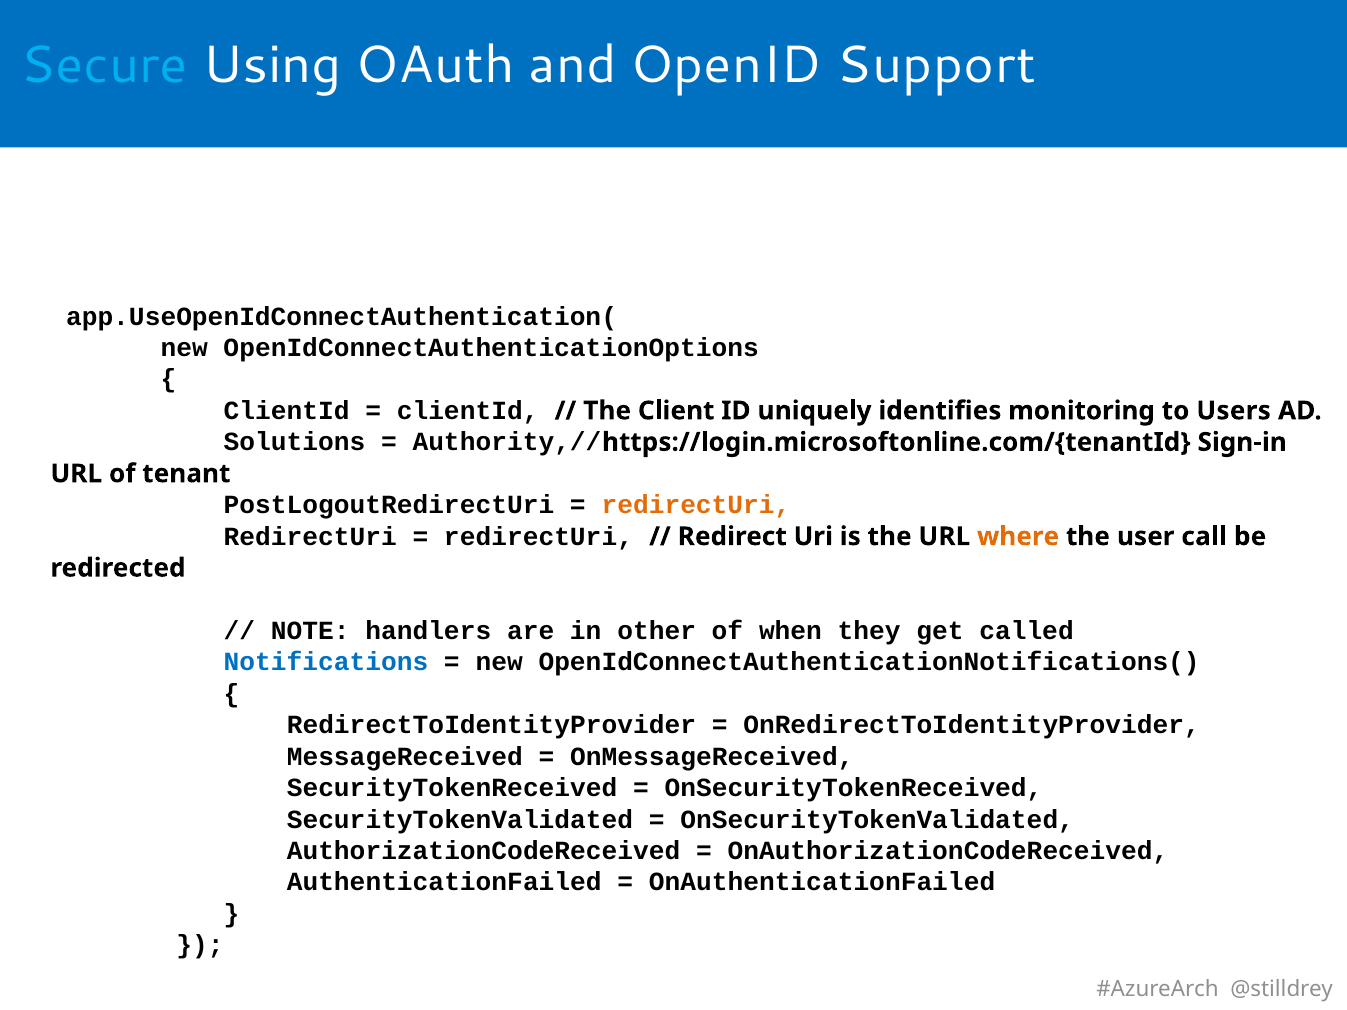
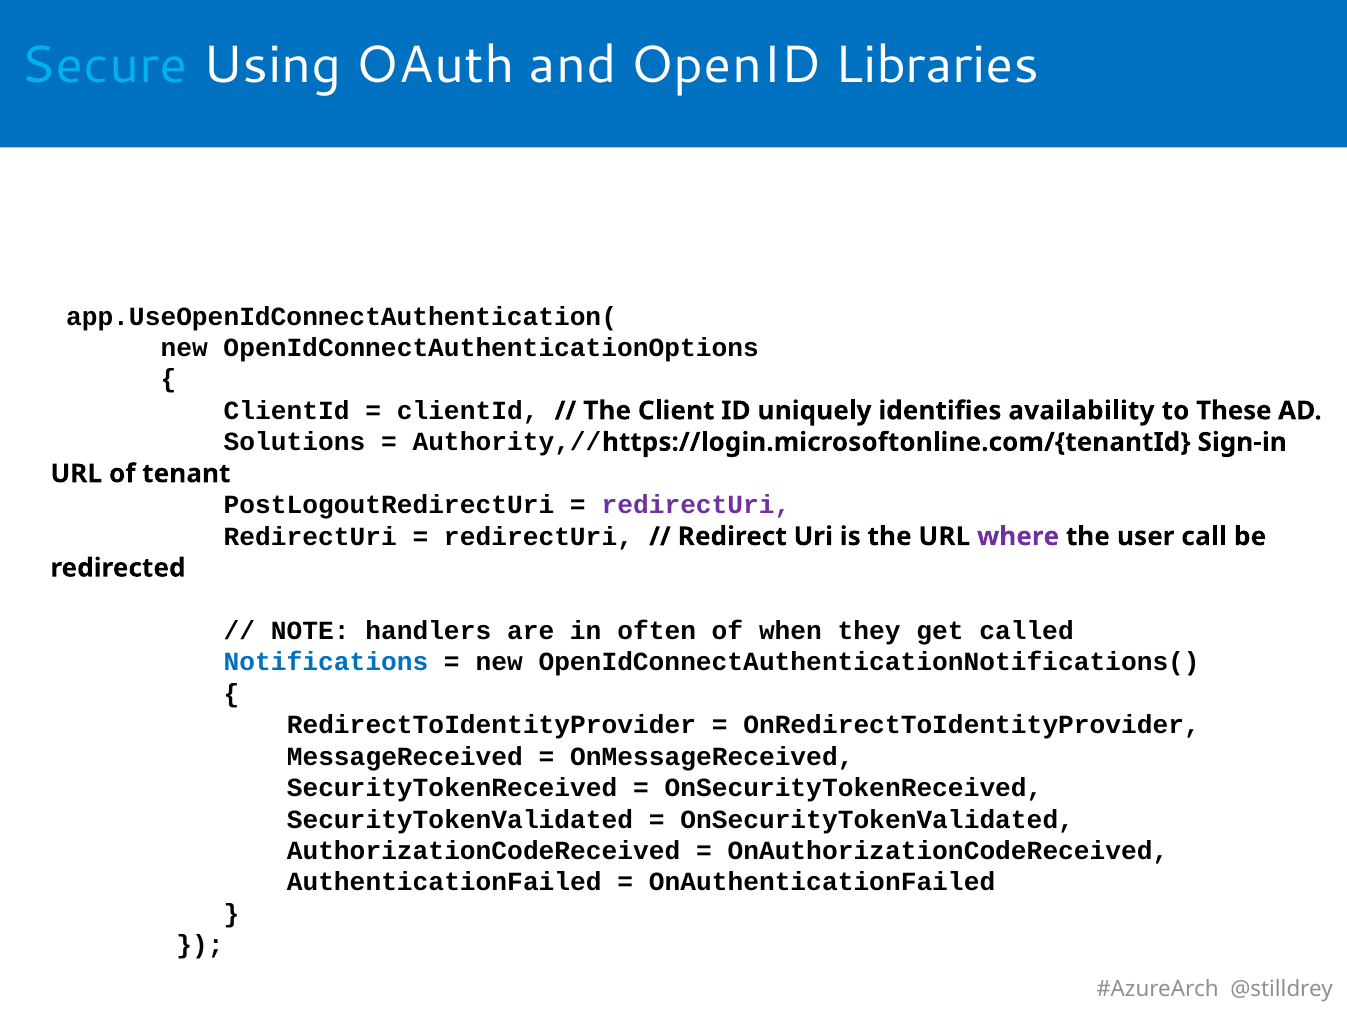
Support: Support -> Libraries (937, 65)
monitoring: monitoring -> availability (1081, 411)
Users: Users -> These (1234, 411)
redirectUri colour: orange -> purple (696, 505)
where colour: orange -> purple (1018, 537)
other: other -> often (657, 631)
